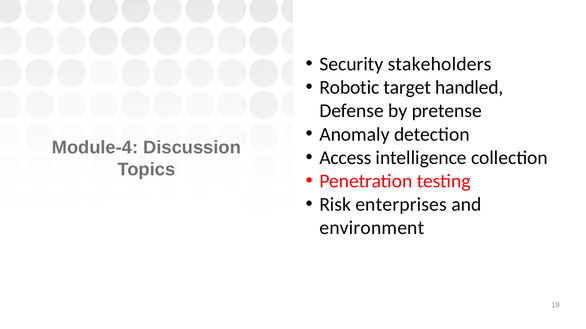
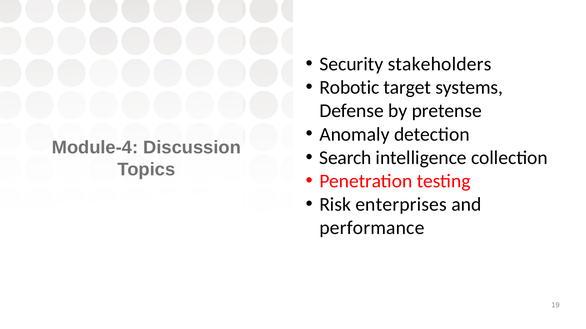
handled: handled -> systems (469, 88)
Access: Access -> Search (345, 158)
environment: environment -> performance (372, 228)
